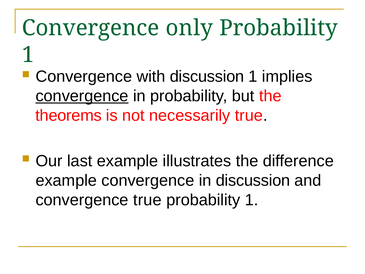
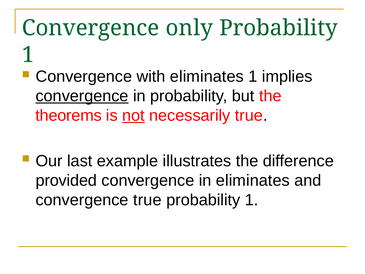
with discussion: discussion -> eliminates (207, 77)
not underline: none -> present (133, 116)
example: example -> provided (66, 180)
in discussion: discussion -> eliminates (253, 180)
